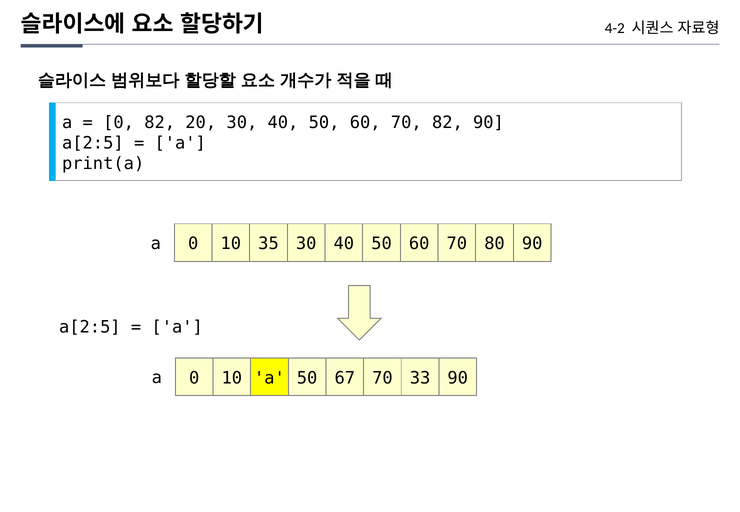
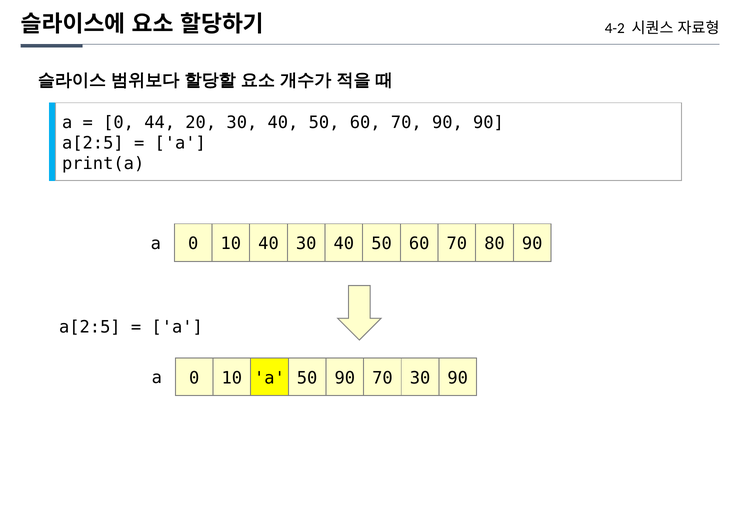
0 82: 82 -> 44 (160, 123)
70 82: 82 -> 90 (447, 123)
10 35: 35 -> 40 (269, 244)
50 67: 67 -> 90 (345, 378)
70 33: 33 -> 30 (420, 378)
